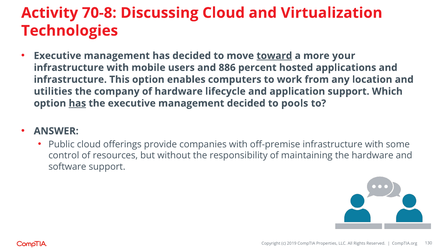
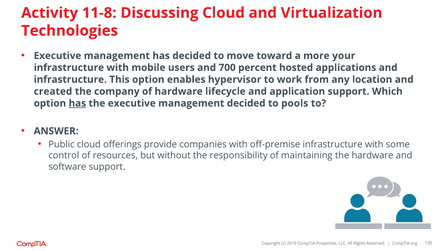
70-8: 70-8 -> 11-8 (99, 13)
toward underline: present -> none (274, 56)
886: 886 -> 700 (227, 68)
computers: computers -> hypervisor (235, 80)
utilities: utilities -> created (53, 92)
